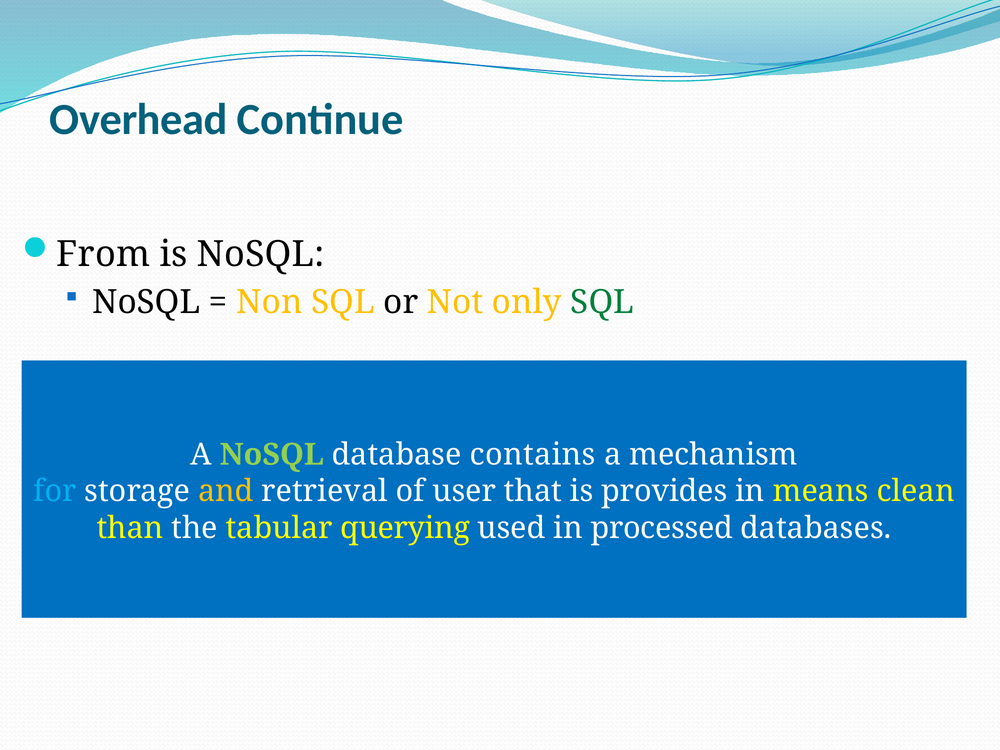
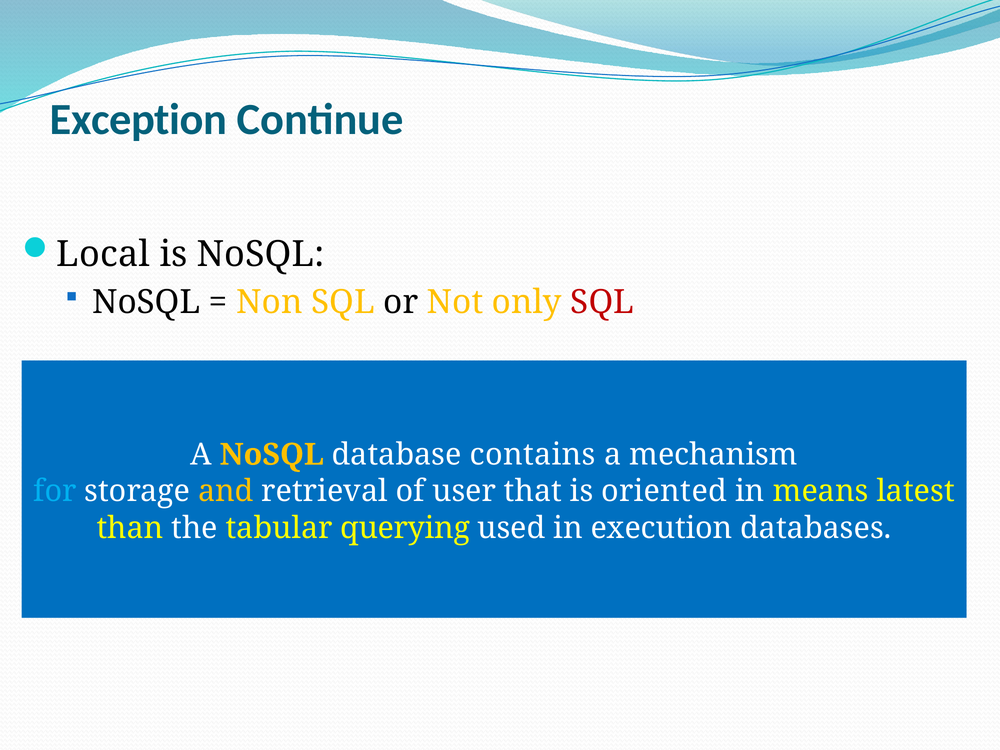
Overhead: Overhead -> Exception (138, 119)
From: From -> Local (103, 254)
SQL colour: green -> red (602, 302)
NoSQL colour: light green -> yellow (272, 455)
provides: provides -> oriented (664, 491)
clean: clean -> latest (916, 491)
processed: processed -> execution (662, 528)
